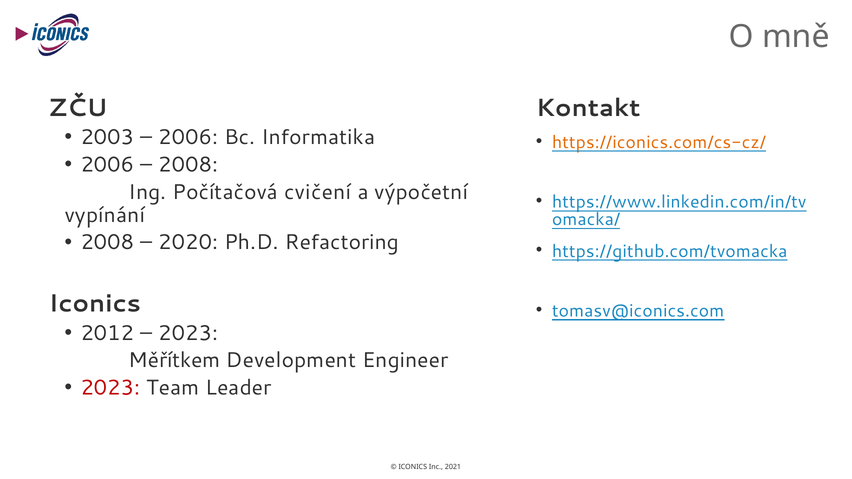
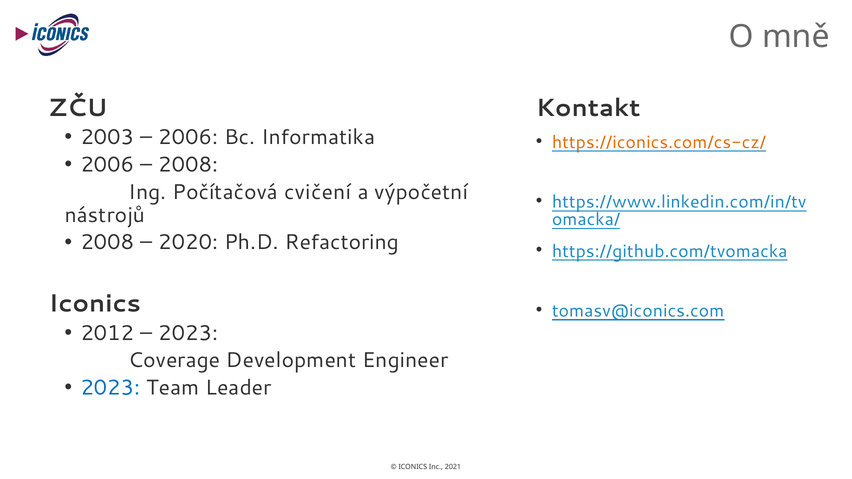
vypínání: vypínání -> nástrojů (105, 215)
Měřítkem: Měřítkem -> Coverage (174, 361)
2023 colour: red -> blue (110, 388)
